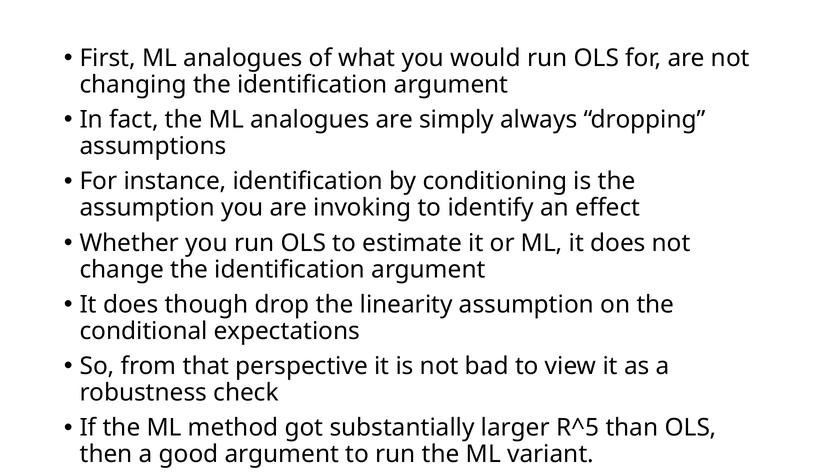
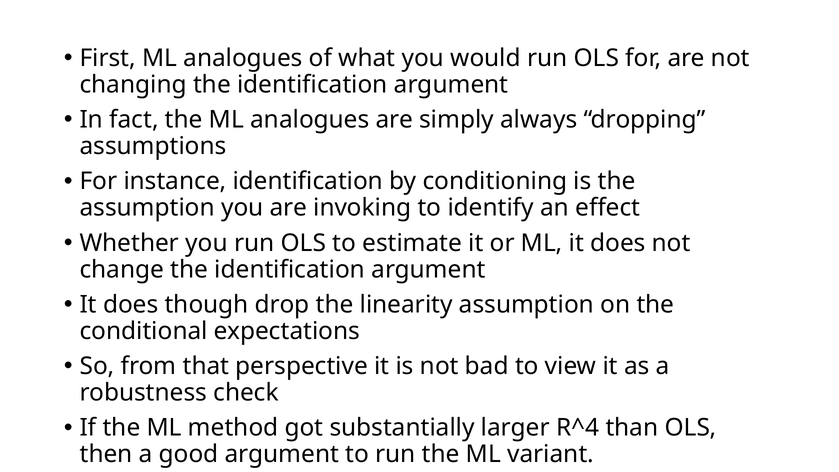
R^5: R^5 -> R^4 (578, 428)
